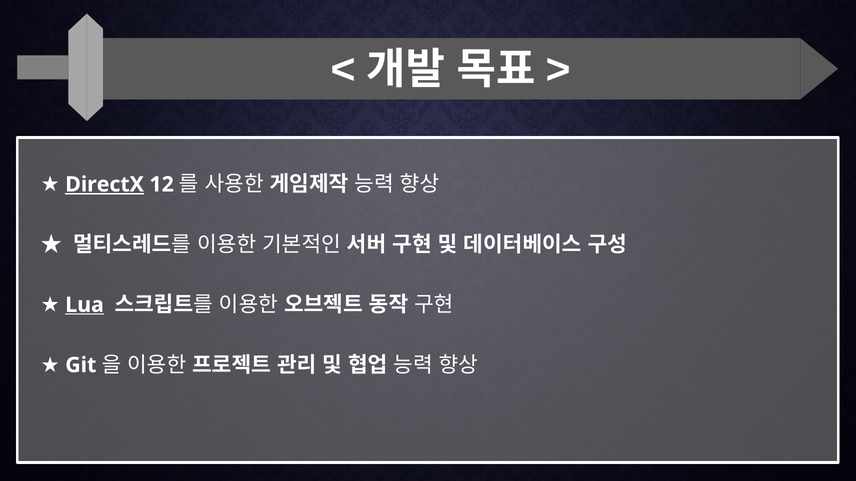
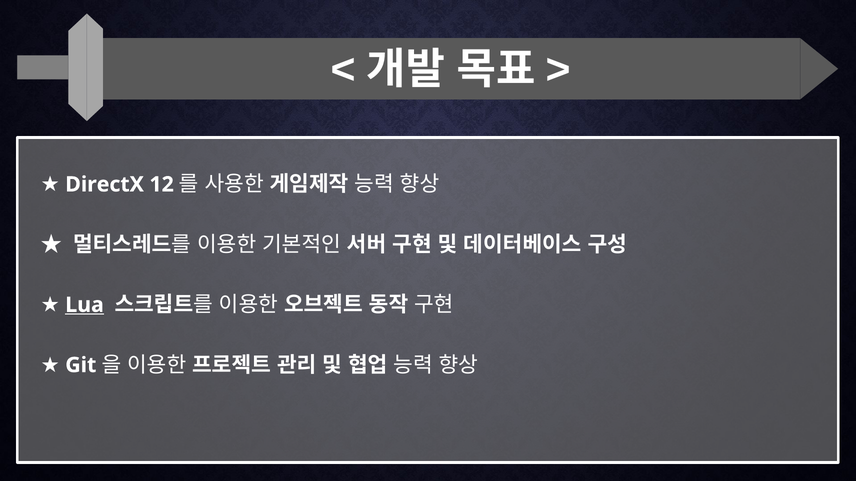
DirectX underline: present -> none (105, 185)
